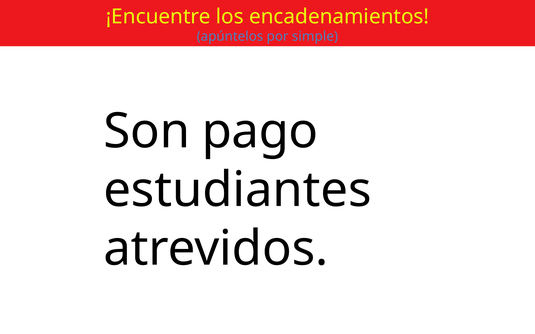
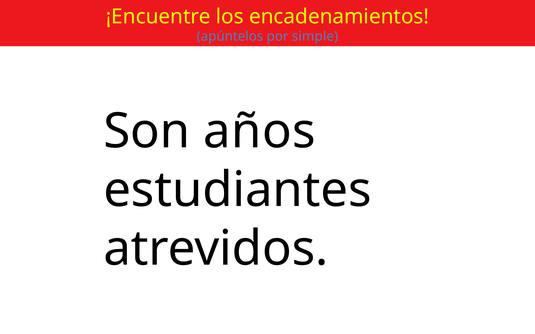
pago: pago -> años (260, 131)
